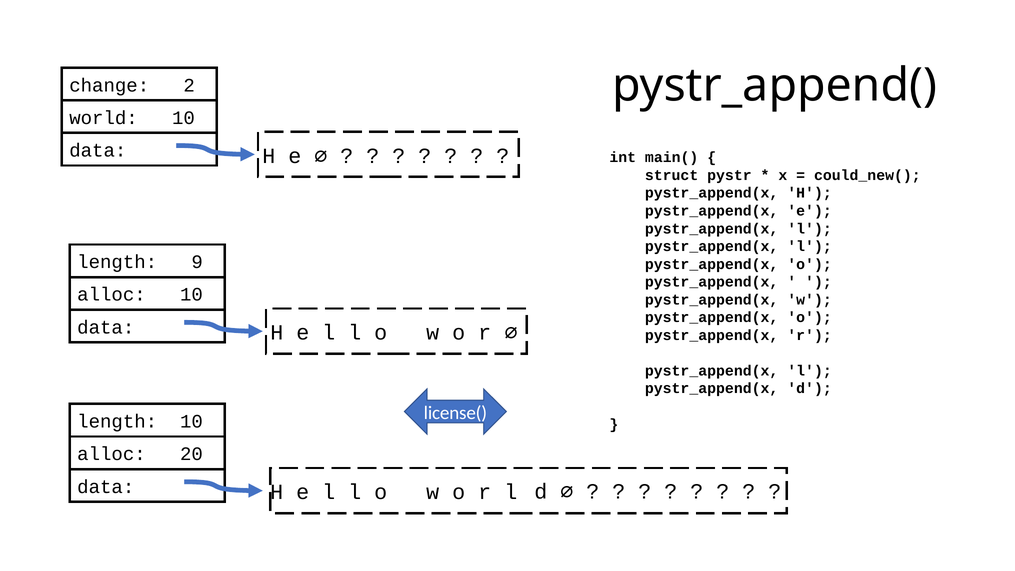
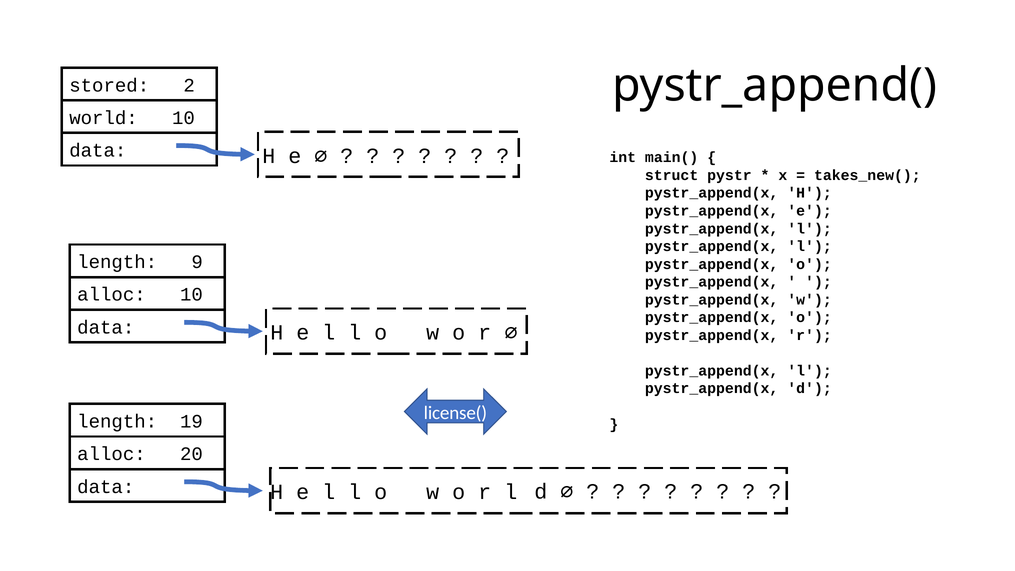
change: change -> stored (109, 85)
could_new(: could_new( -> takes_new( (867, 175)
length 10: 10 -> 19 (191, 421)
